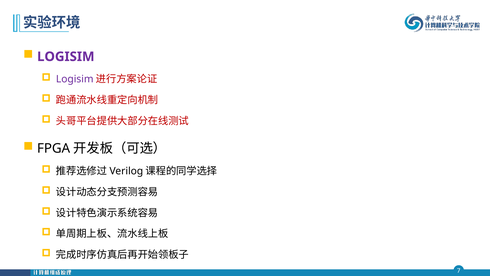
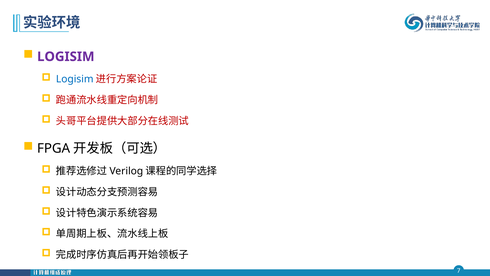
Logisim colour: purple -> blue (75, 79)
